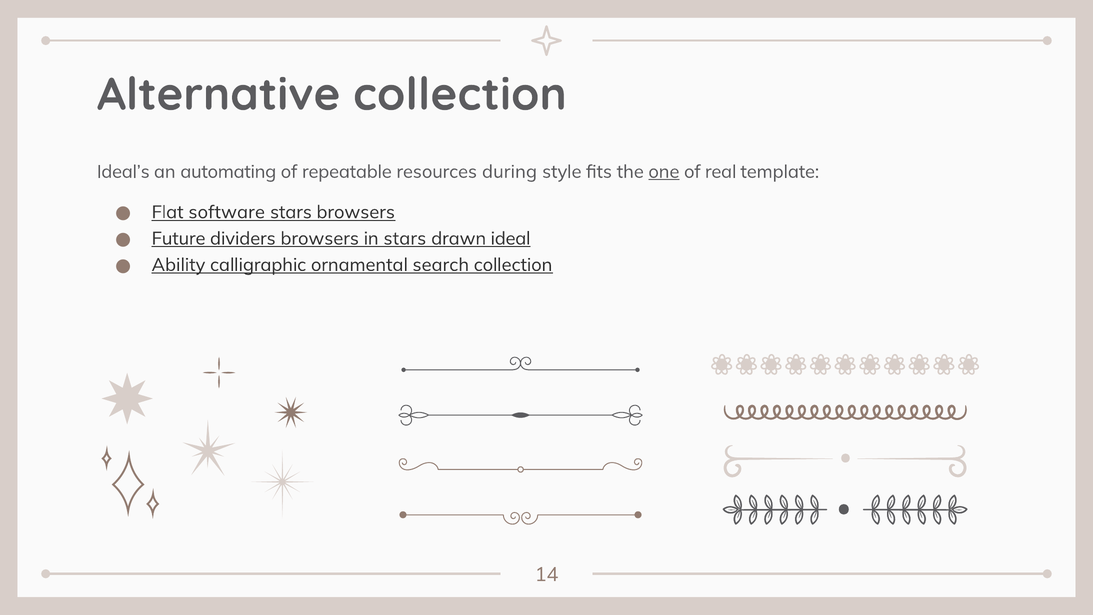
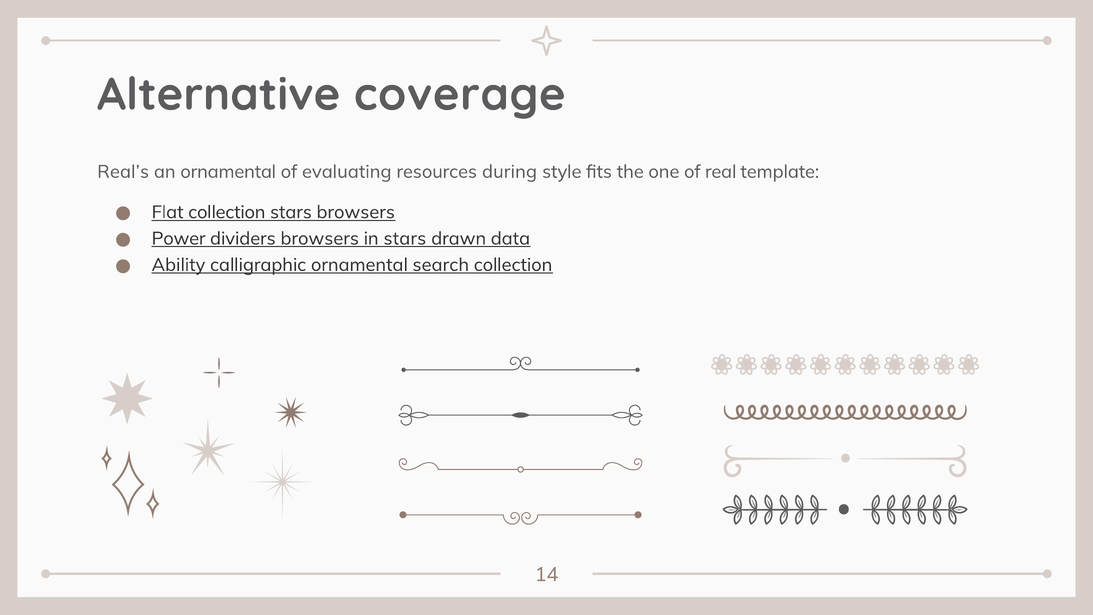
Alternative collection: collection -> coverage (460, 95)
Ideal’s: Ideal’s -> Real’s (123, 172)
an automating: automating -> ornamental (228, 172)
repeatable: repeatable -> evaluating (347, 172)
one underline: present -> none (664, 172)
Flat software: software -> collection (227, 212)
Future: Future -> Power (179, 238)
ideal: ideal -> data (510, 238)
